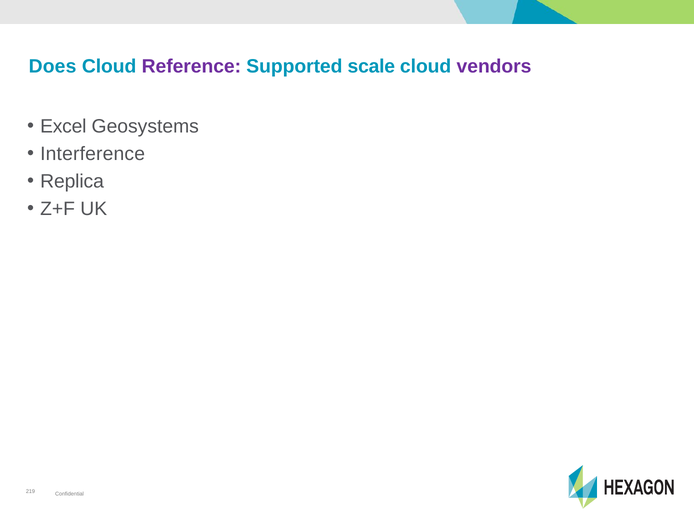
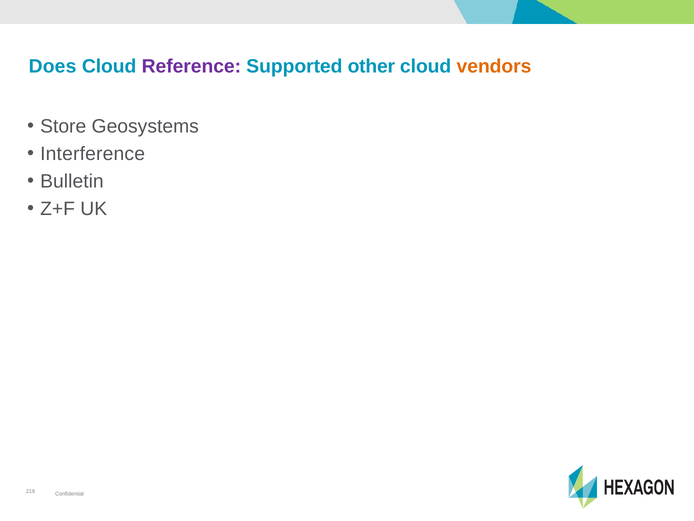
scale: scale -> other (371, 66)
vendors colour: purple -> orange (494, 66)
Excel: Excel -> Store (63, 126)
Replica: Replica -> Bulletin (72, 181)
